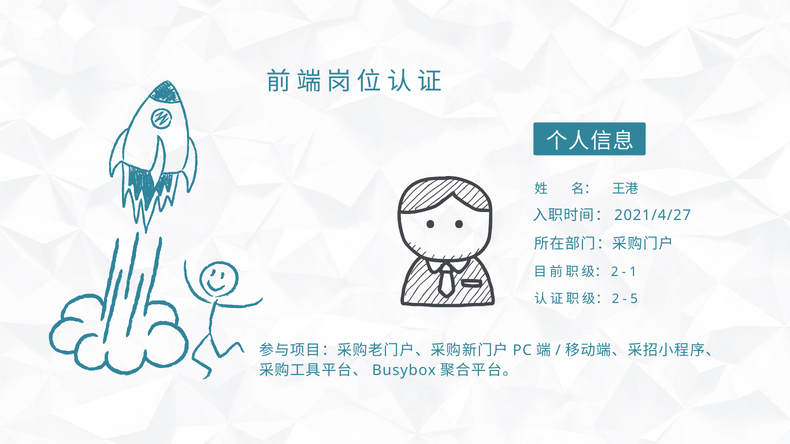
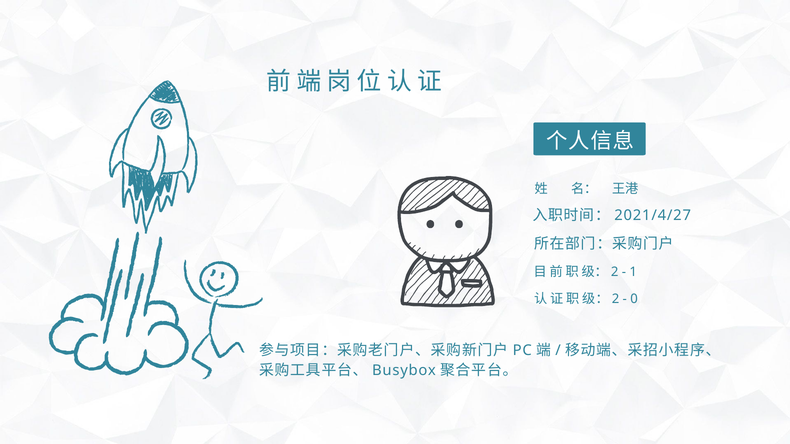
5: 5 -> 0 (634, 299)
